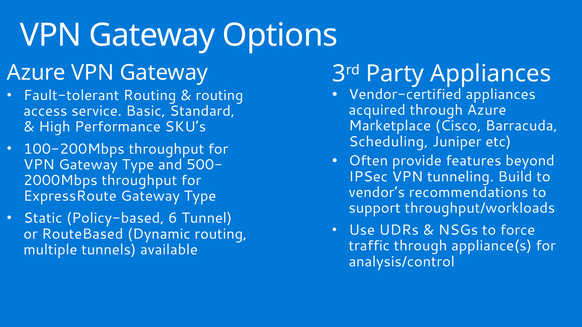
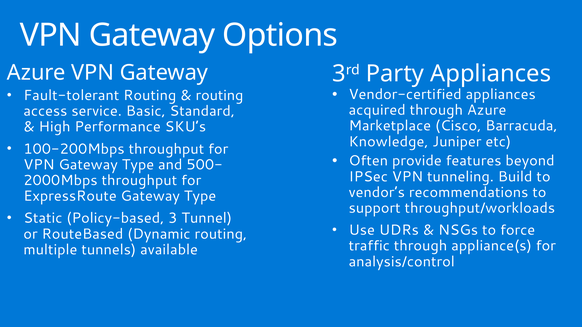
Scheduling: Scheduling -> Knowledge (389, 142)
6: 6 -> 3 (173, 218)
